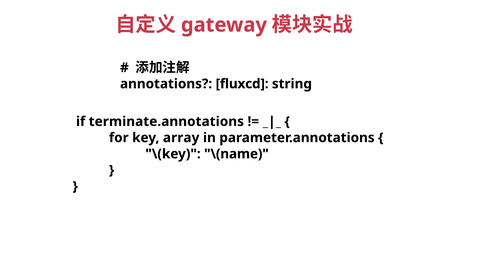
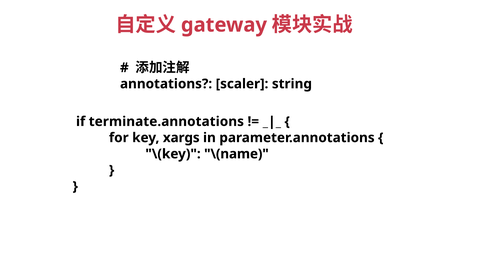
fluxcd: fluxcd -> scaler (242, 84)
array: array -> xargs (181, 138)
